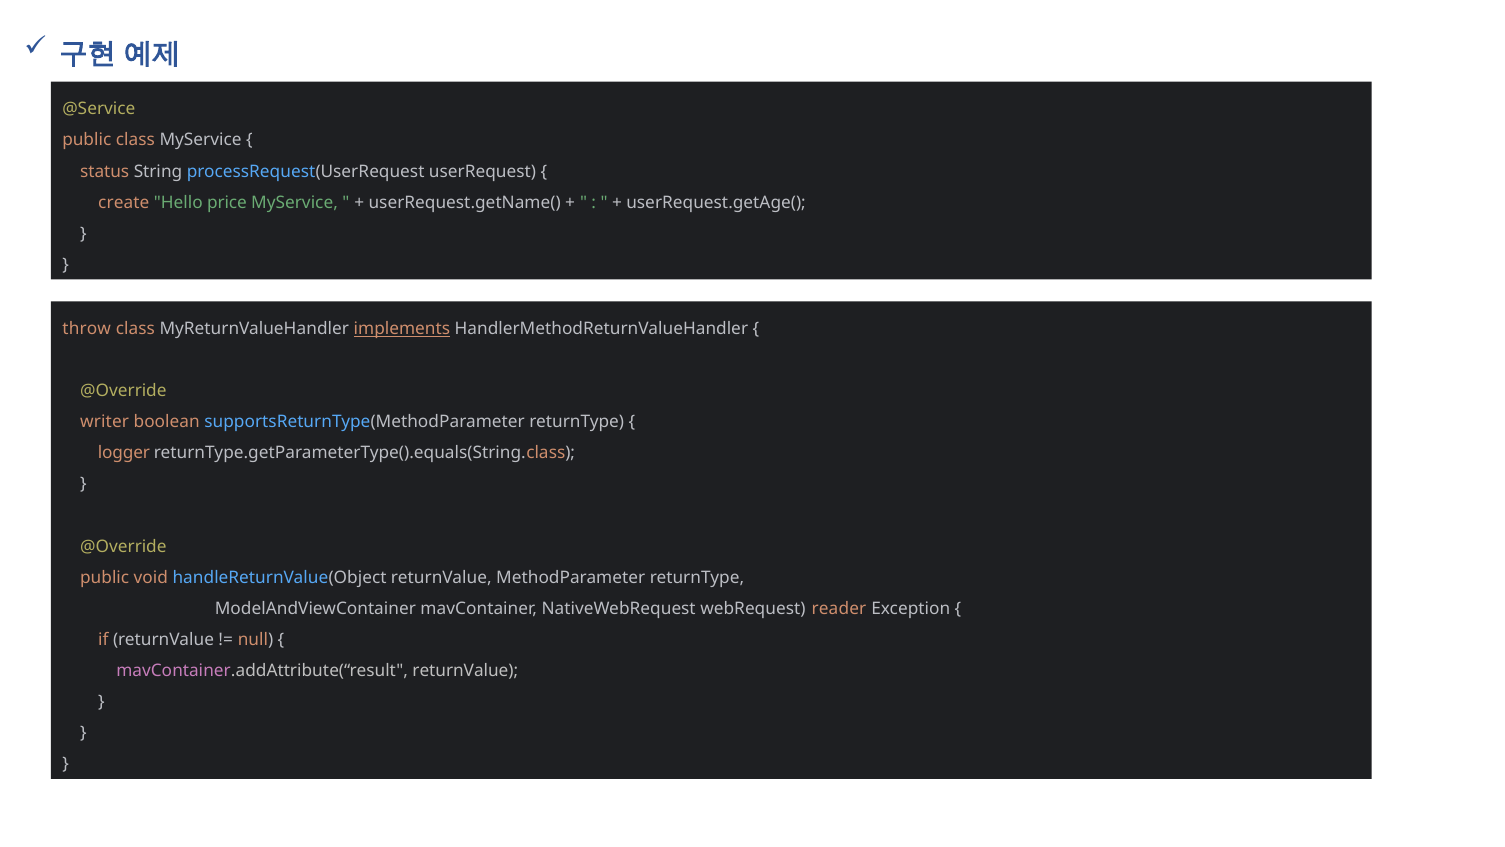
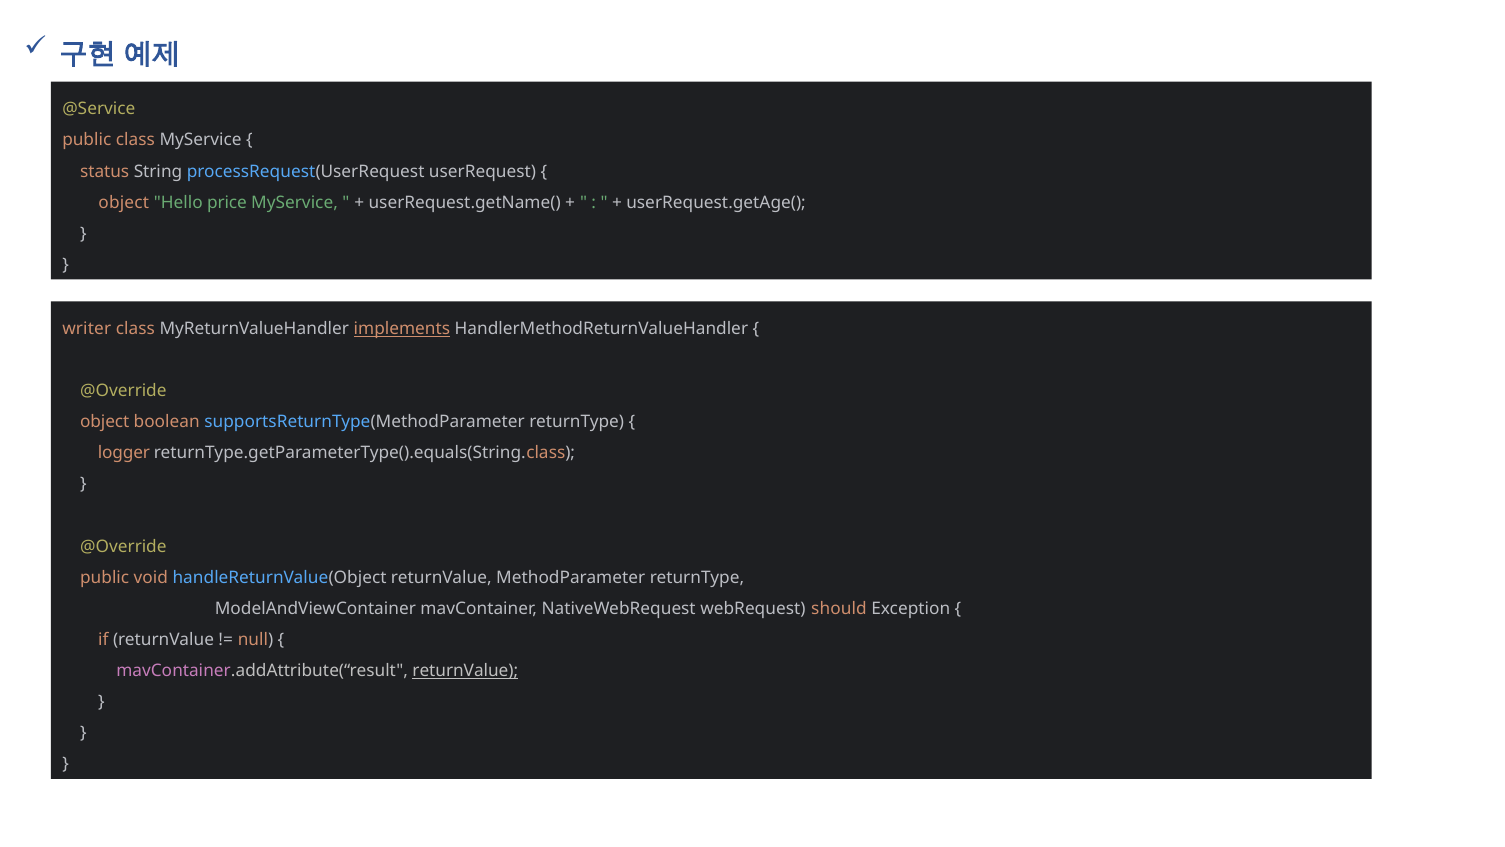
create: create -> object (124, 202)
throw: throw -> writer (87, 329)
writer: writer -> object (105, 422)
reader: reader -> should (839, 608)
returnValue underline: none -> present (465, 670)
